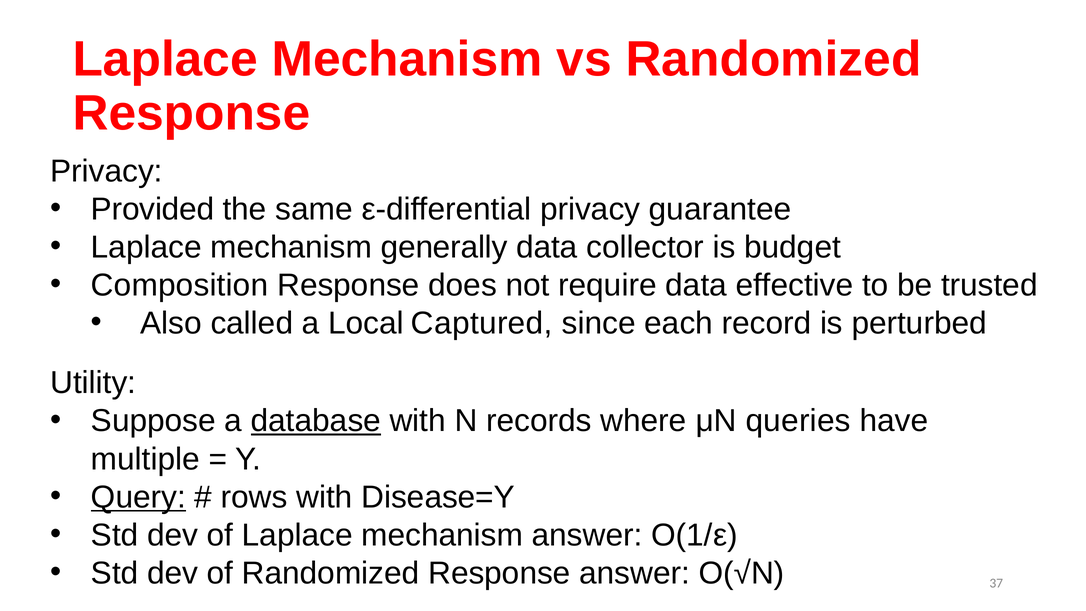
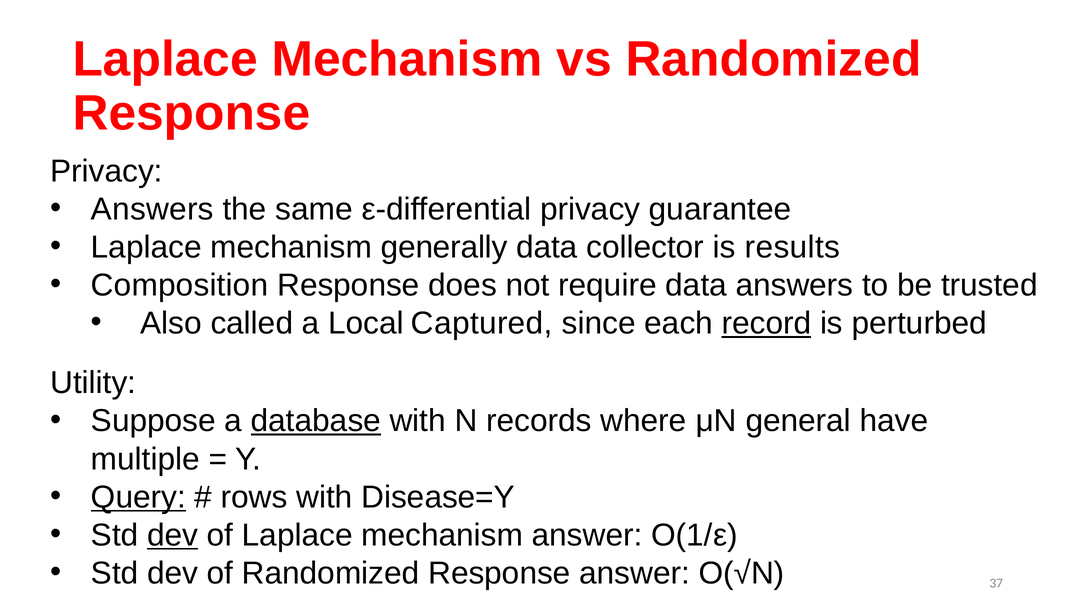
Provided: Provided -> Answers (152, 209)
budget: budget -> results (792, 247)
data effective: effective -> answers (794, 285)
record underline: none -> present (766, 323)
queries: queries -> general (798, 421)
dev underline: none -> present (173, 535)
